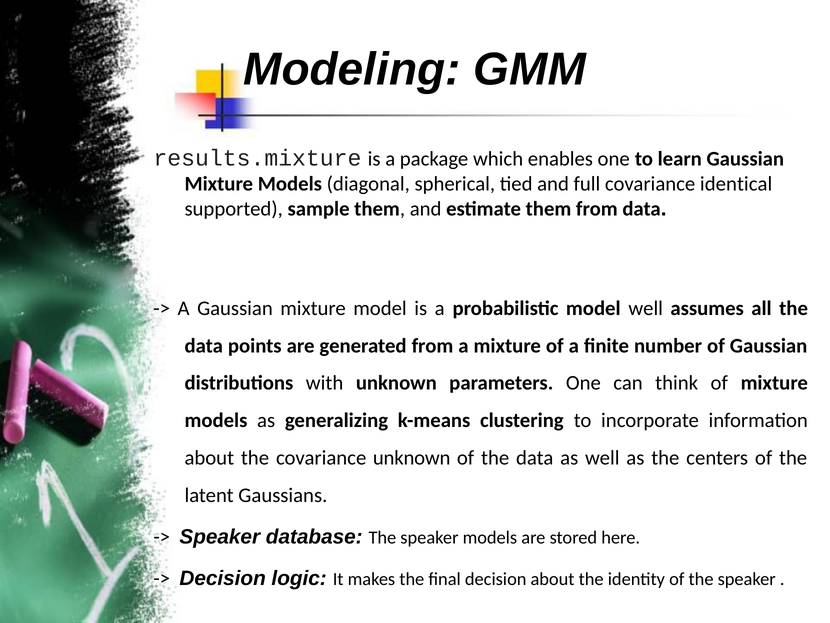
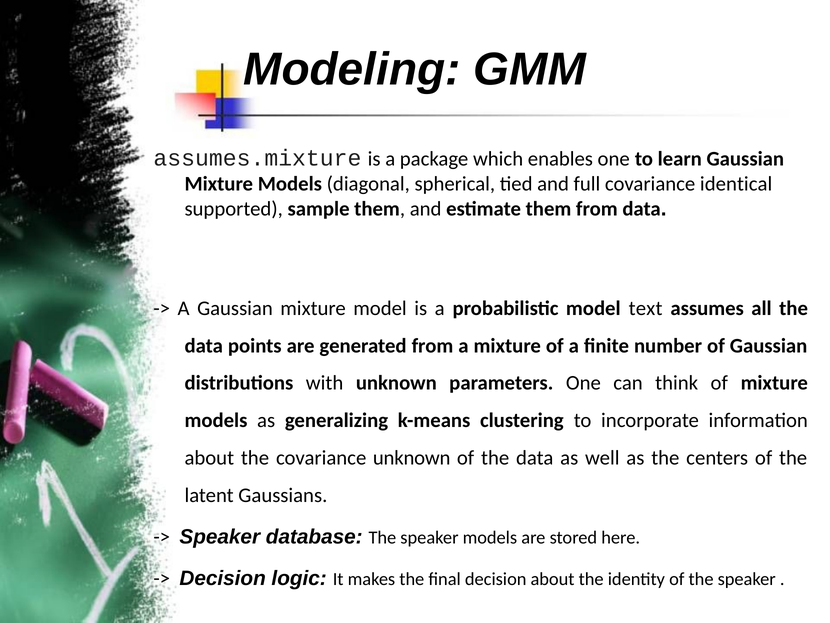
results.mixture: results.mixture -> assumes.mixture (257, 158)
model well: well -> text (646, 308)
